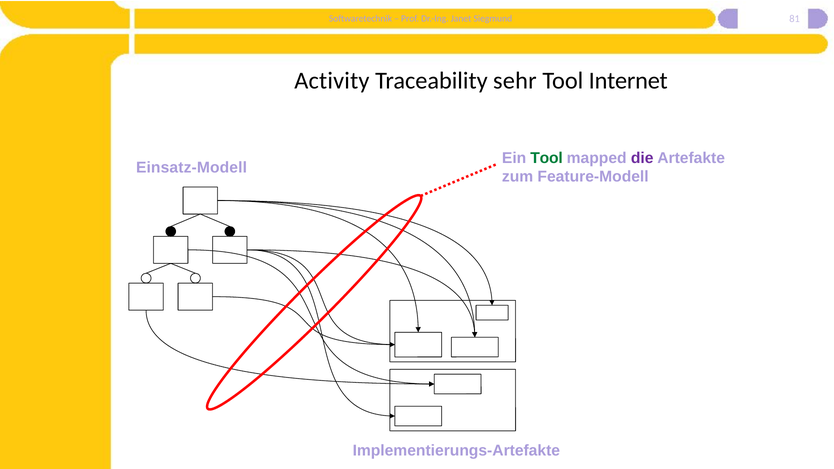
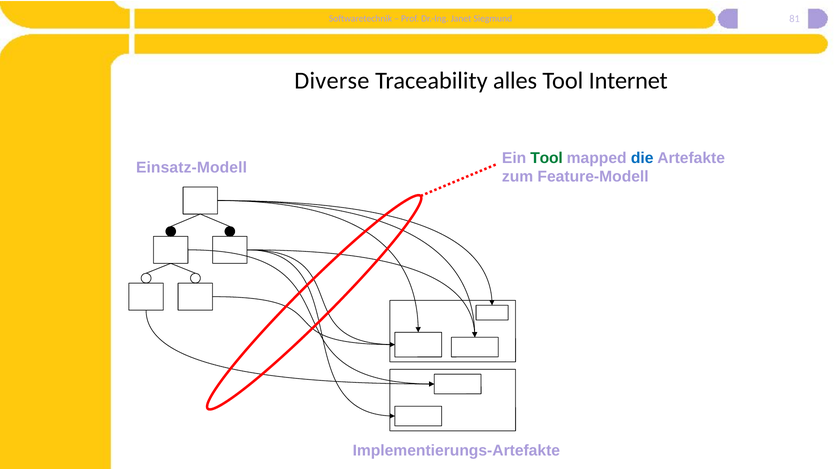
Activity: Activity -> Diverse (332, 81)
sehr: sehr -> alles (515, 81)
die colour: purple -> blue (642, 158)
